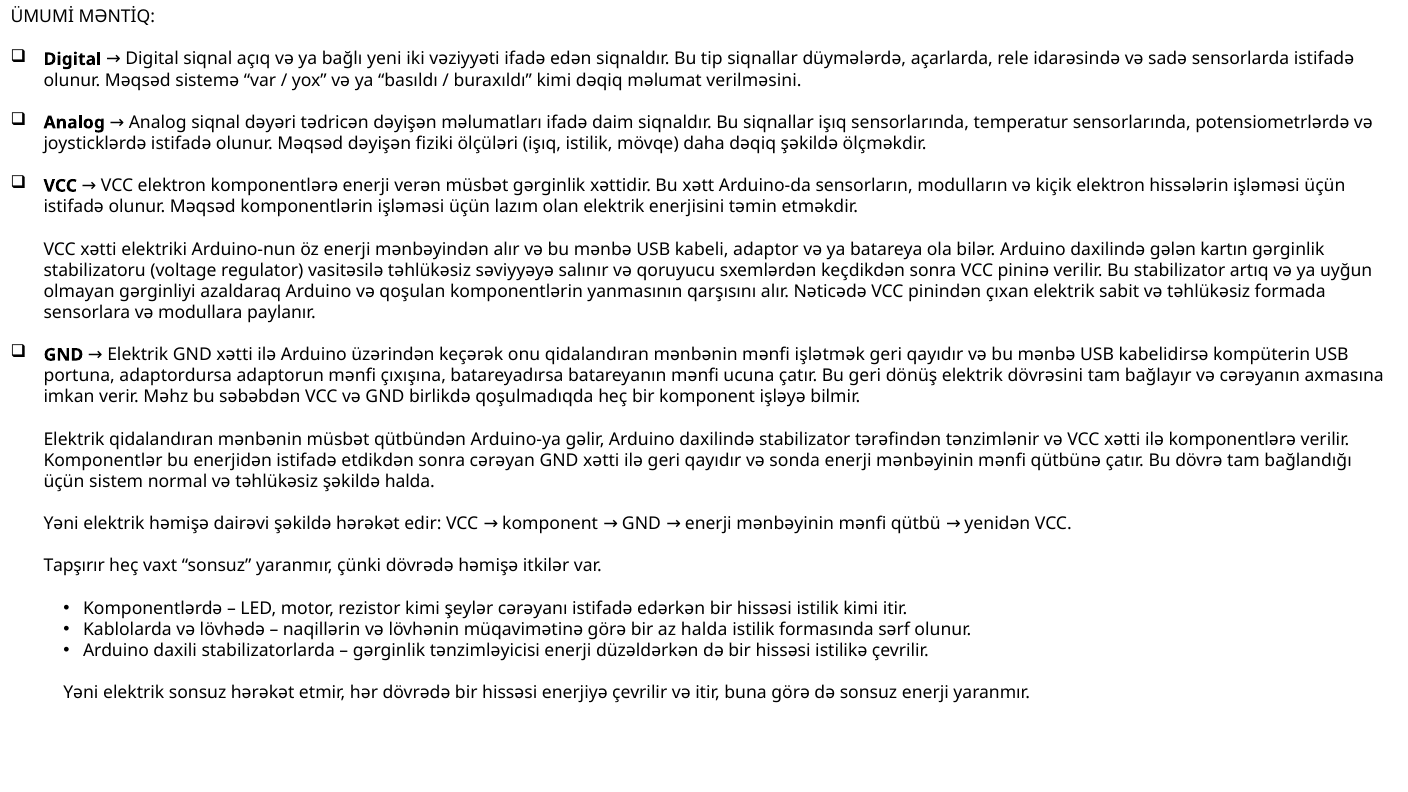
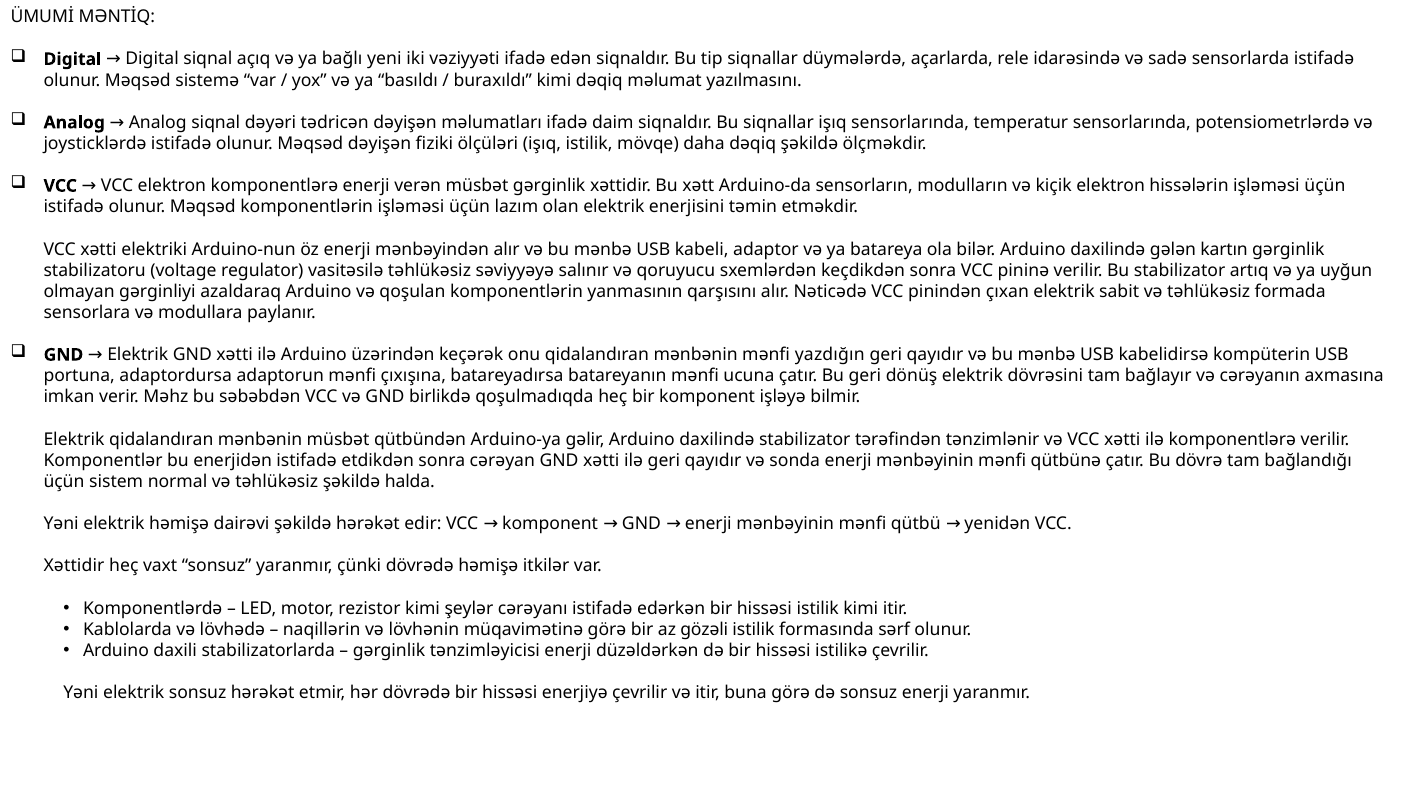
verilməsini: verilməsini -> yazılmasını (754, 80)
işlətmək: işlətmək -> yazdığın (830, 355)
Tapşırır: Tapşırır -> Xəttidir (74, 566)
az halda: halda -> gözəli (704, 629)
